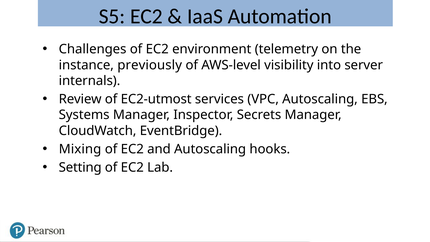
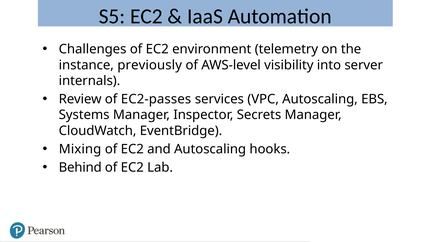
EC2-utmost: EC2-utmost -> EC2-passes (156, 99)
Setting: Setting -> Behind (80, 167)
